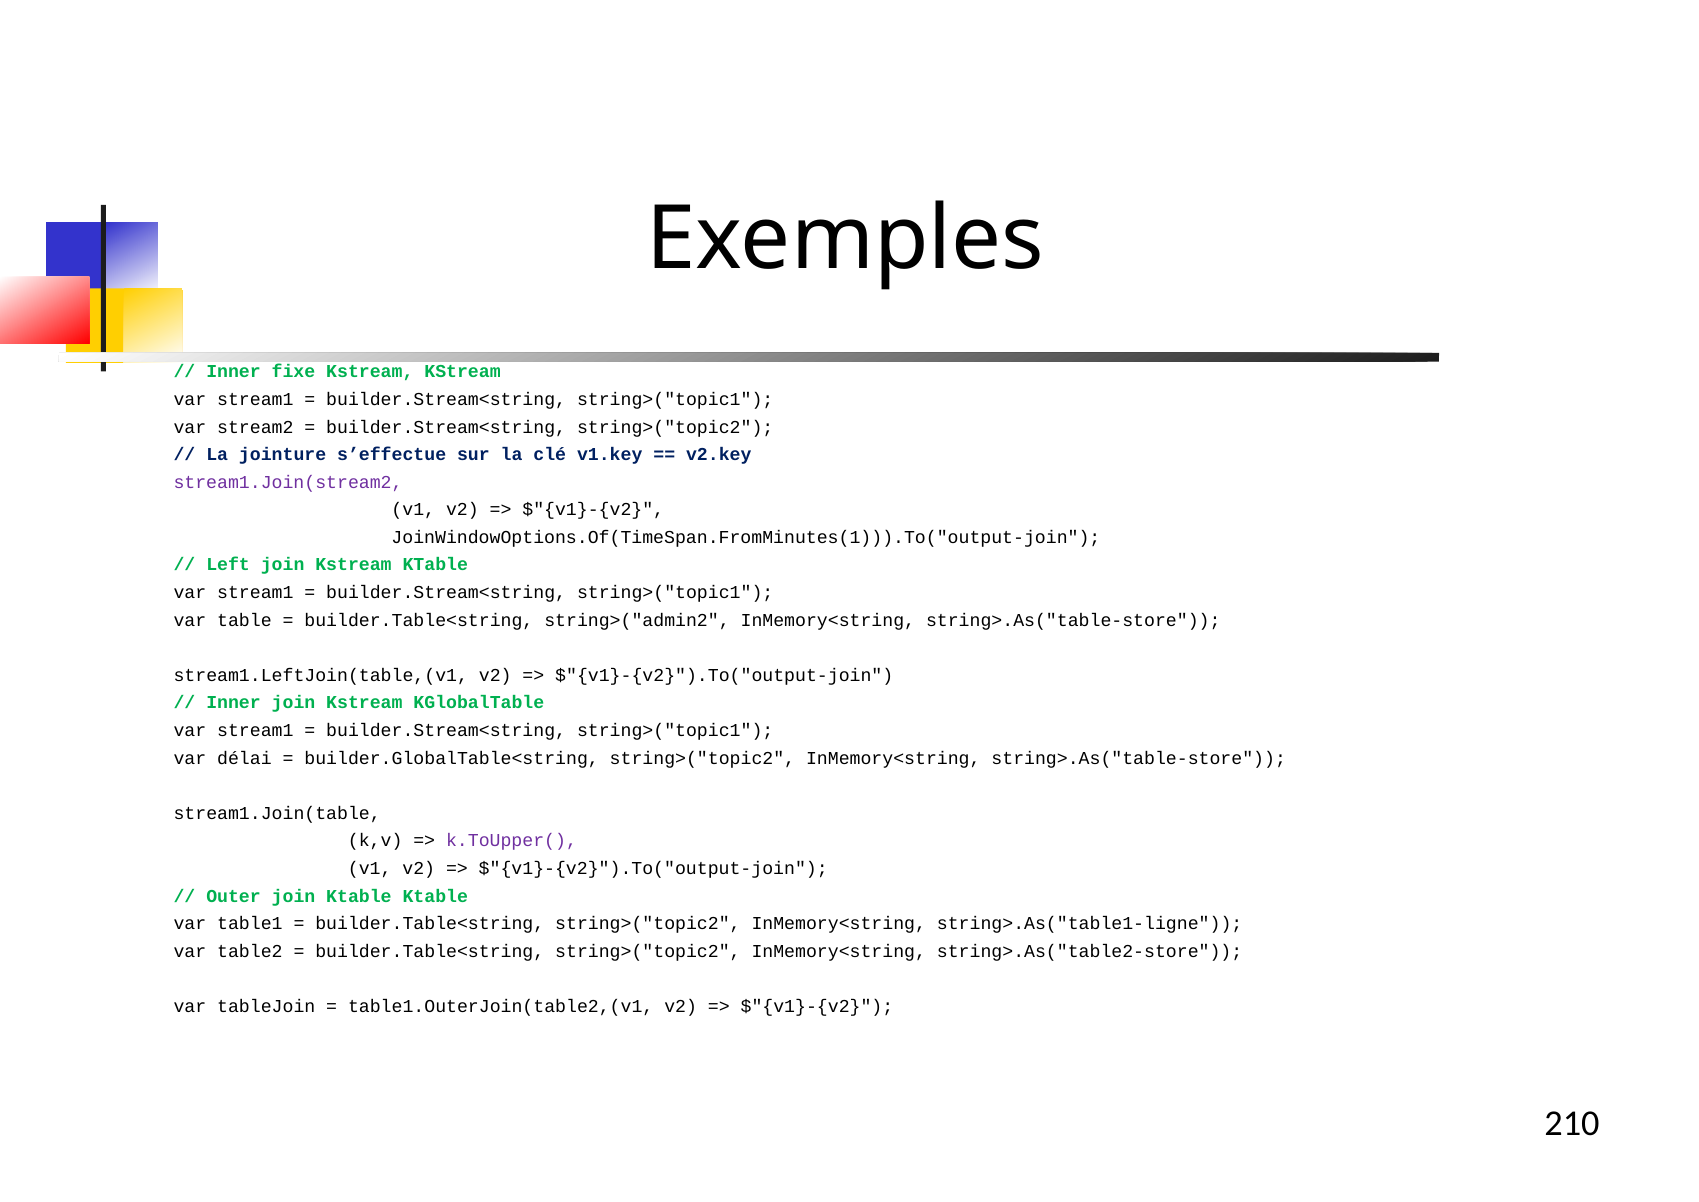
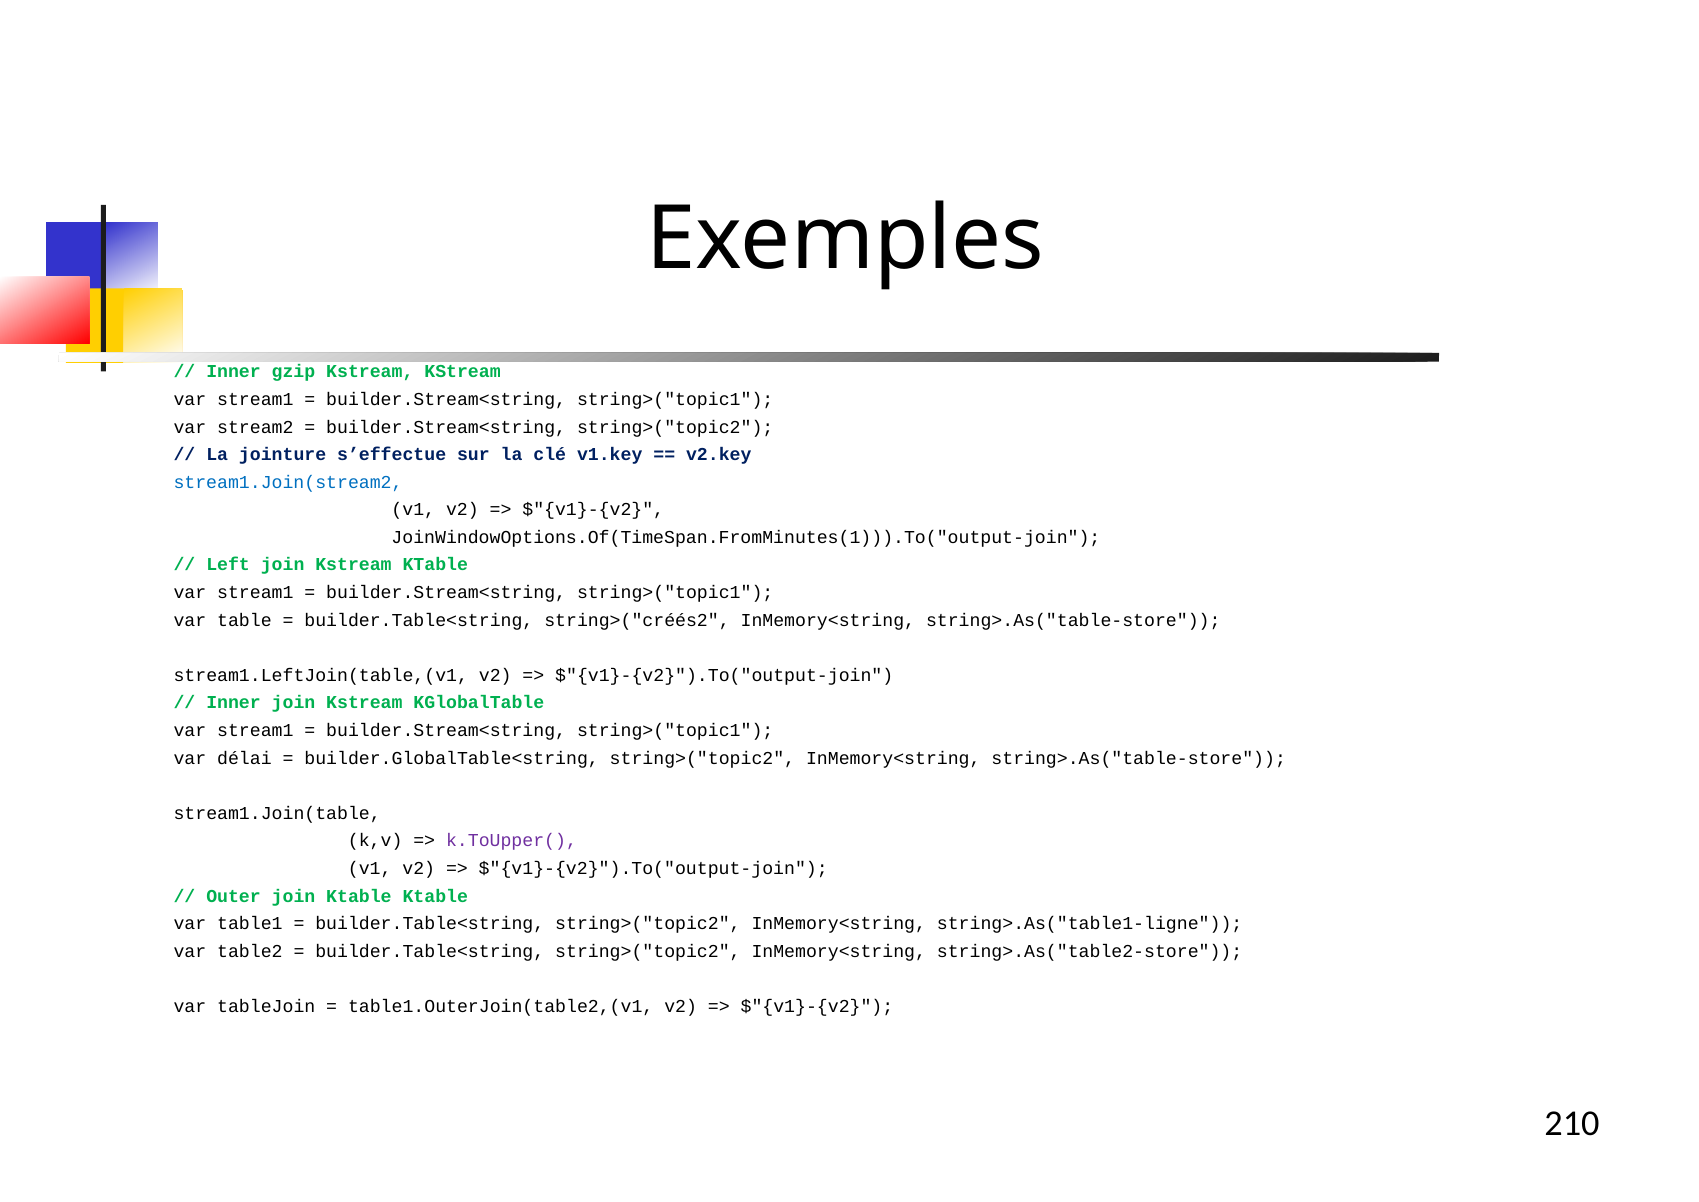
fixe: fixe -> gzip (293, 372)
stream1.Join(stream2 colour: purple -> blue (288, 482)
string>("admin2: string>("admin2 -> string>("créés2 (637, 620)
